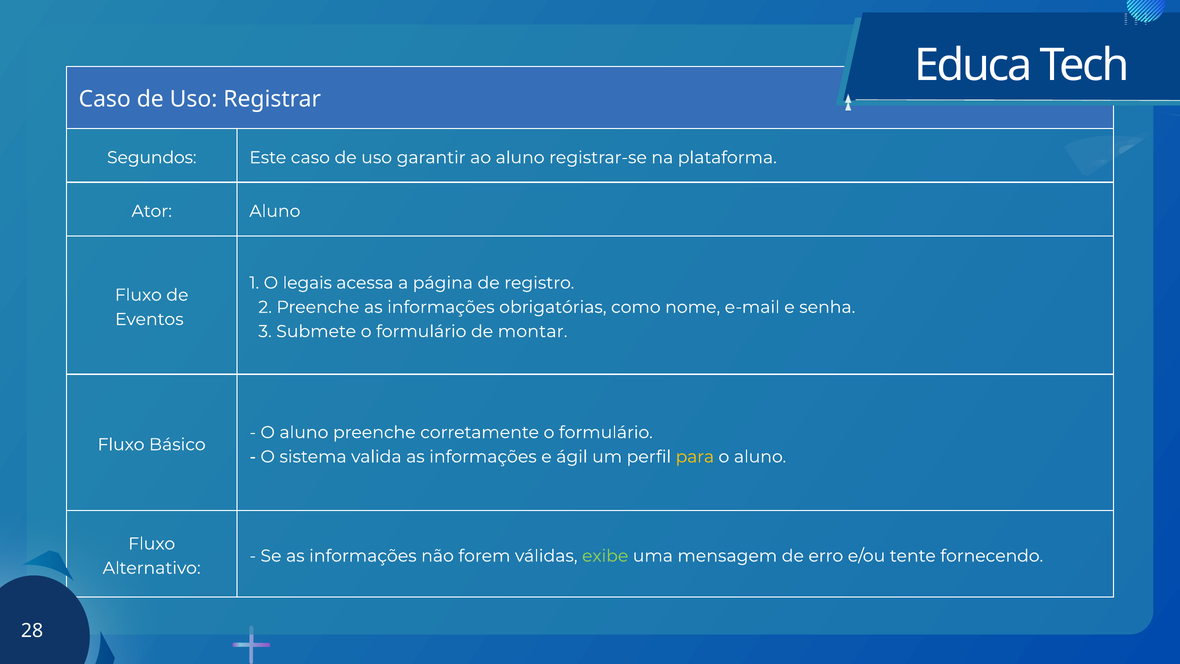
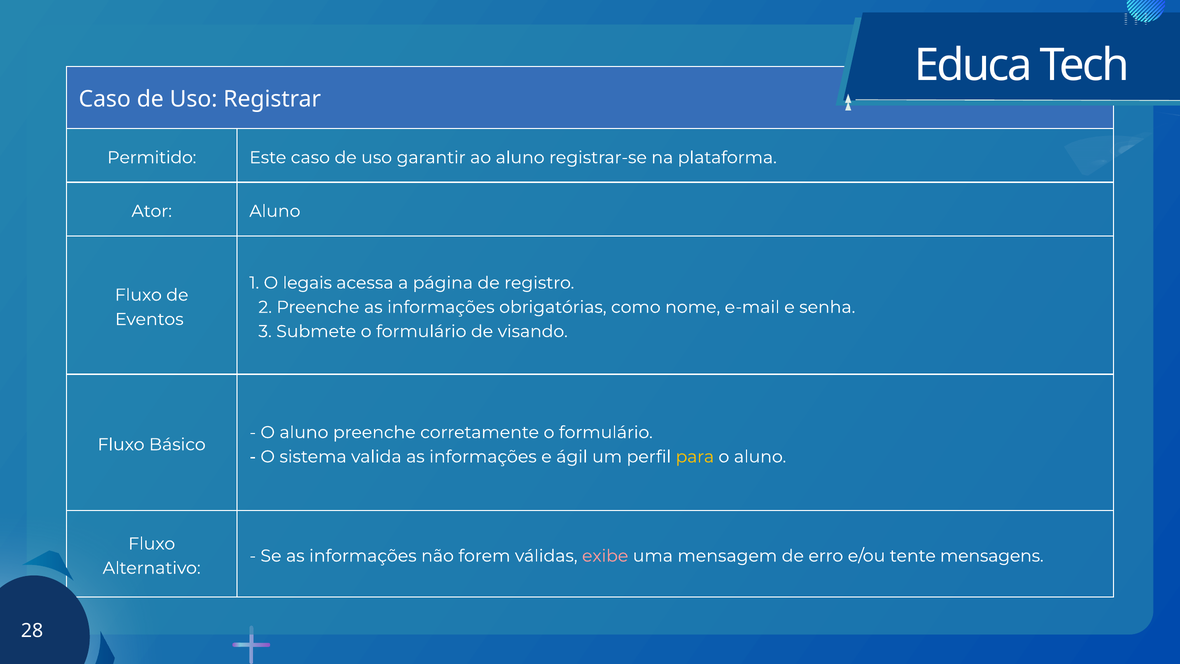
Segundos: Segundos -> Permitido (152, 157)
montar: montar -> visando (533, 331)
exibe colour: light green -> pink (605, 556)
fornecendo: fornecendo -> mensagens (992, 556)
